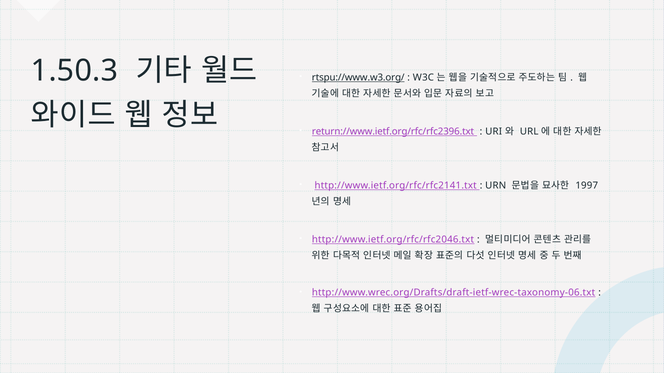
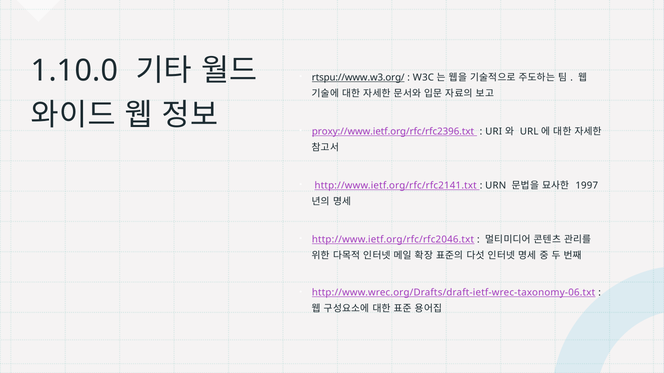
1.50.3: 1.50.3 -> 1.10.0 (75, 71)
return://www.ietf.org/rfc/rfc2396.txt: return://www.ietf.org/rfc/rfc2396.txt -> proxy://www.ietf.org/rfc/rfc2396.txt (393, 132)
